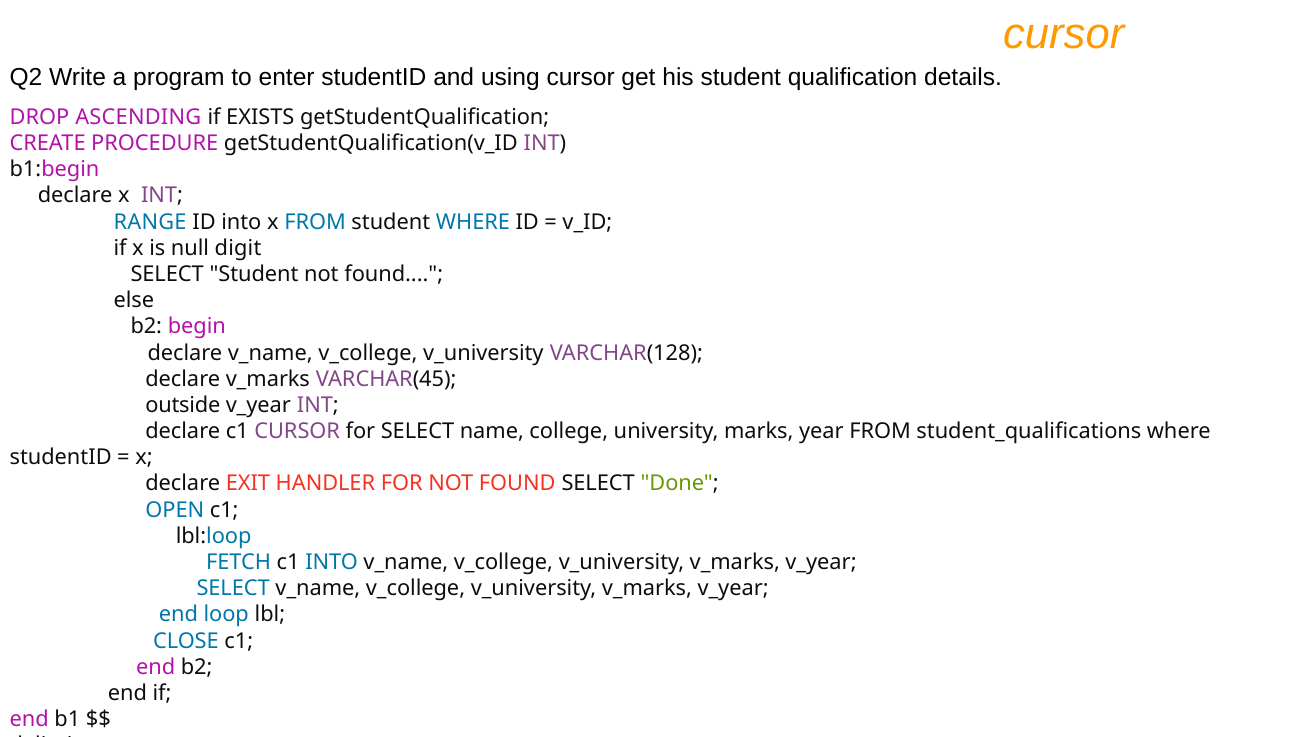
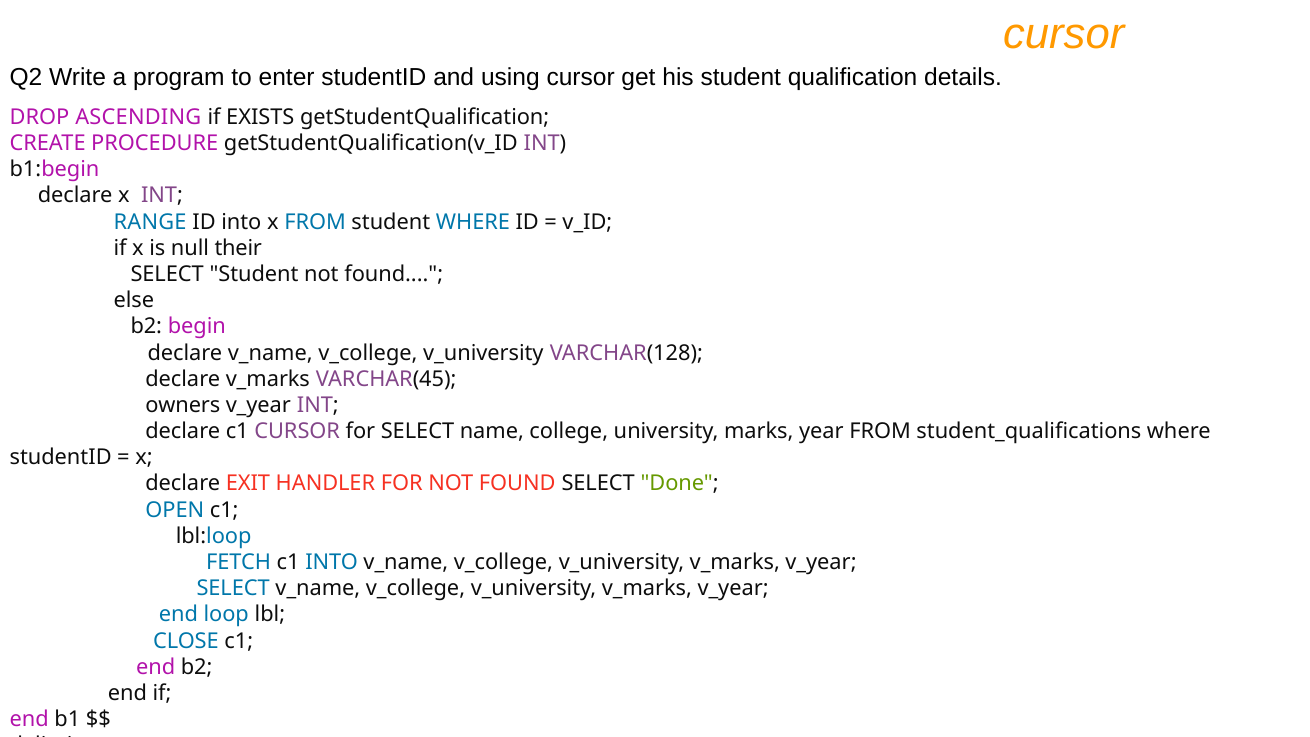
digit: digit -> their (238, 248)
outside: outside -> owners (183, 405)
